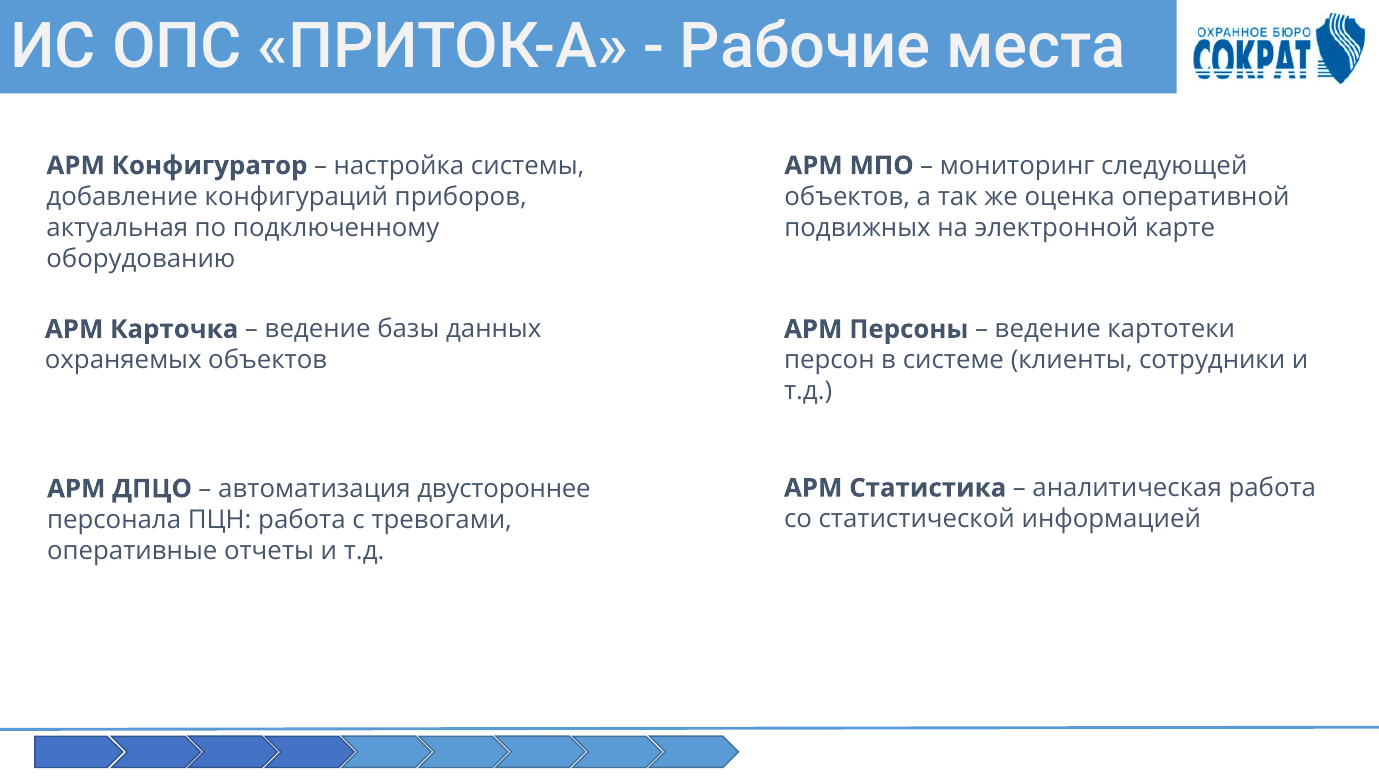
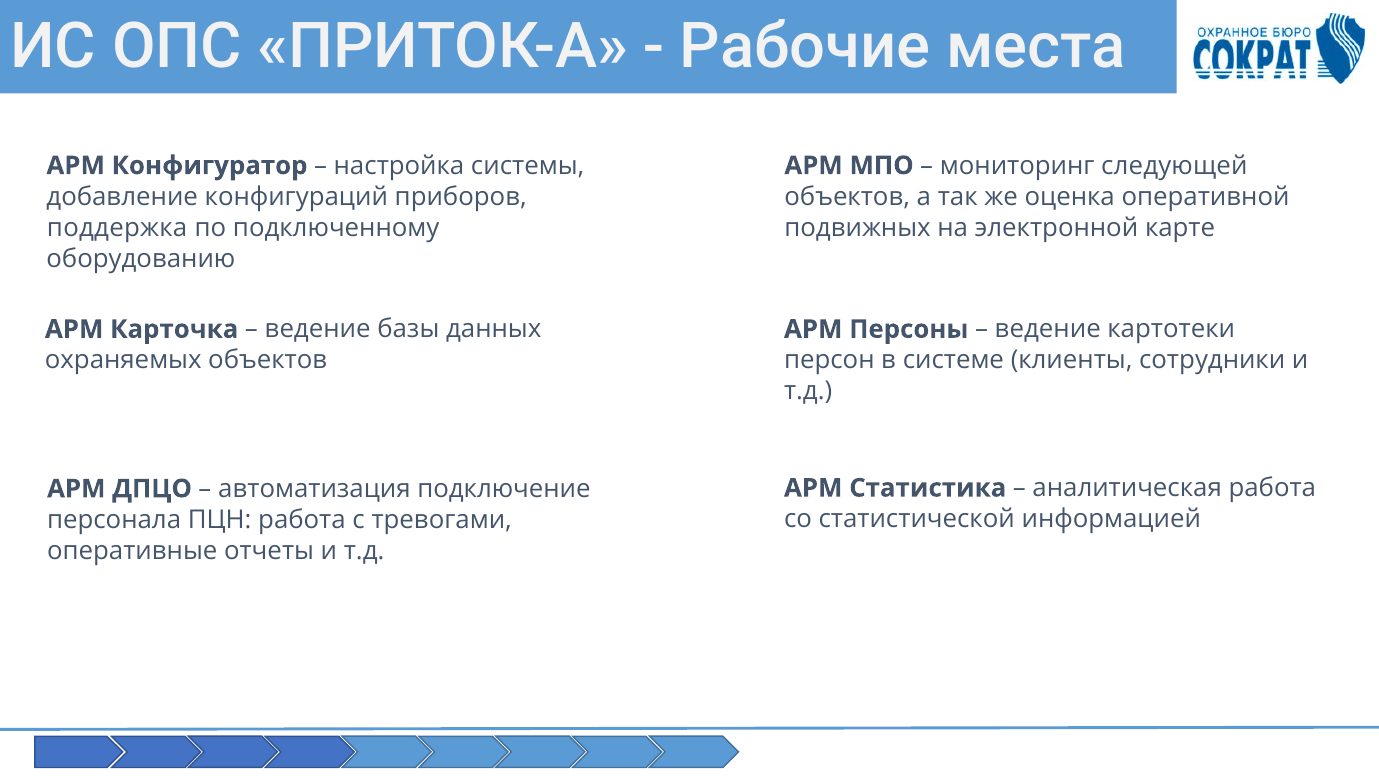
актуальная: актуальная -> поддержка (117, 228)
двустороннее: двустороннее -> подключение (504, 489)
